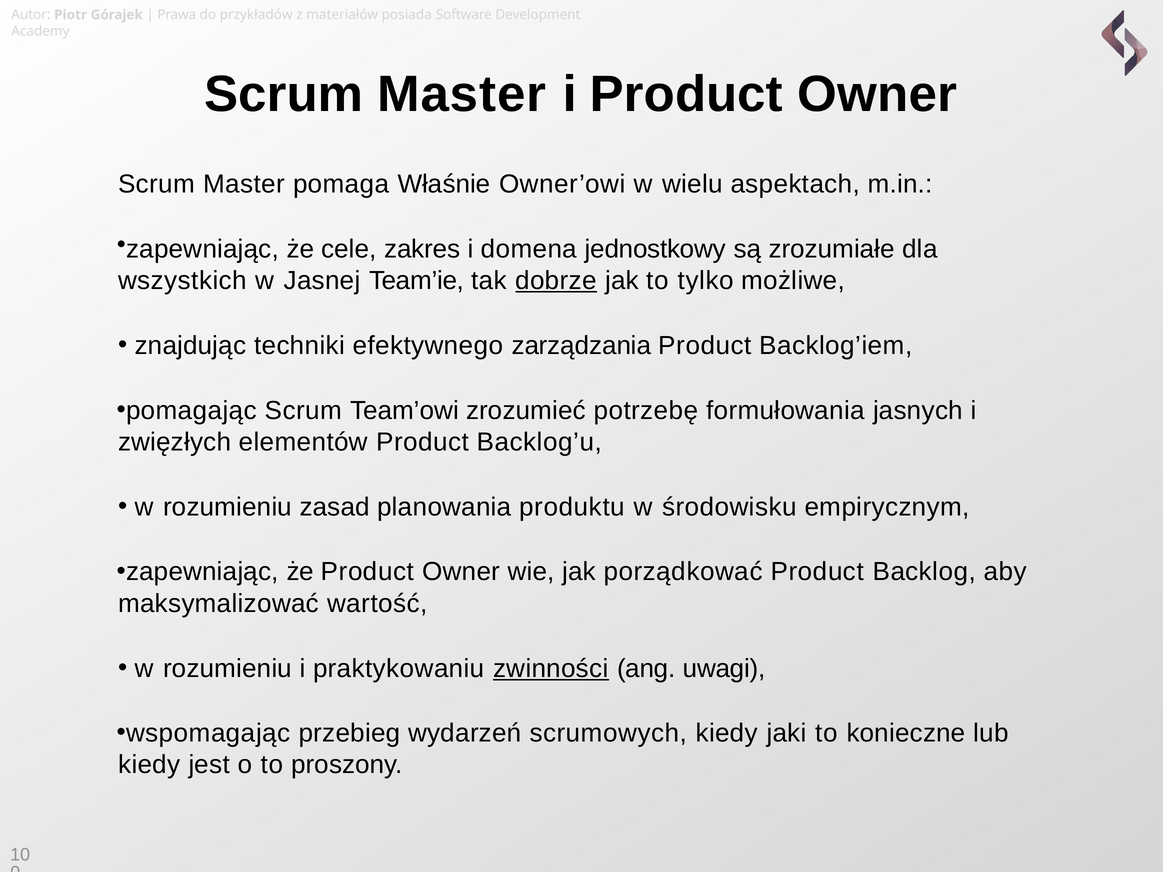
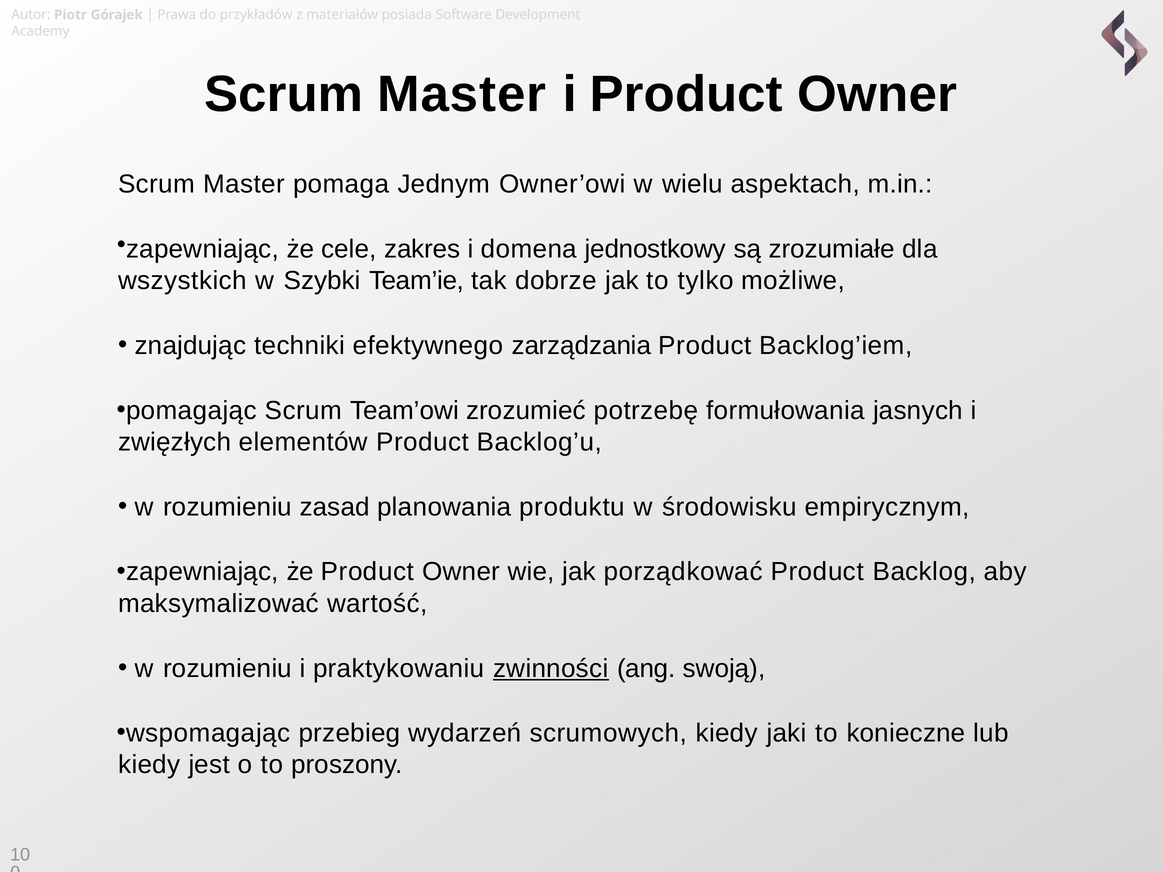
Właśnie: Właśnie -> Jednym (444, 184)
Jasnej: Jasnej -> Szybki (322, 281)
dobrze underline: present -> none (556, 281)
uwagi: uwagi -> swoją (724, 669)
